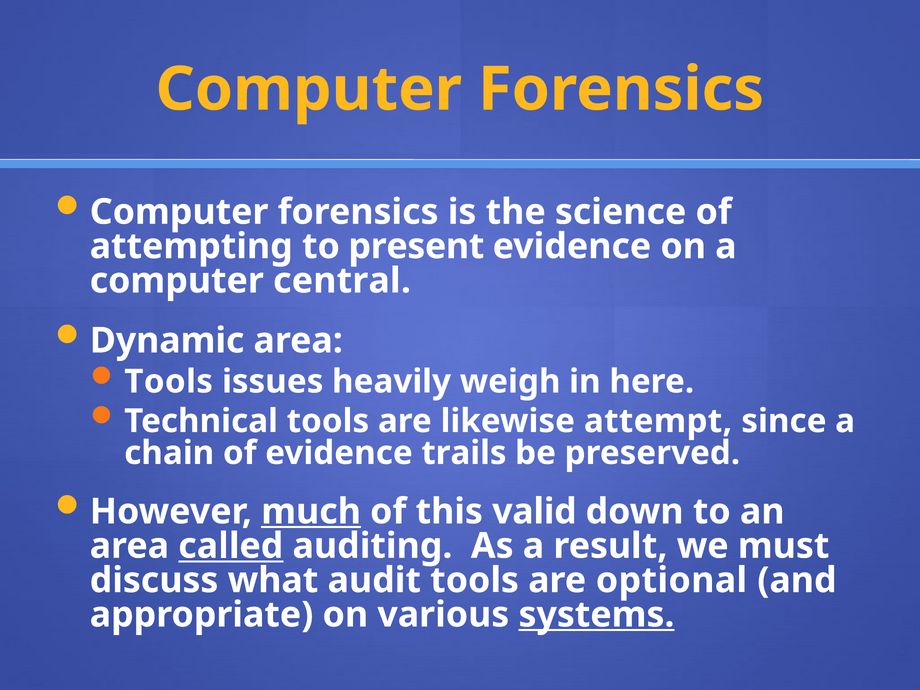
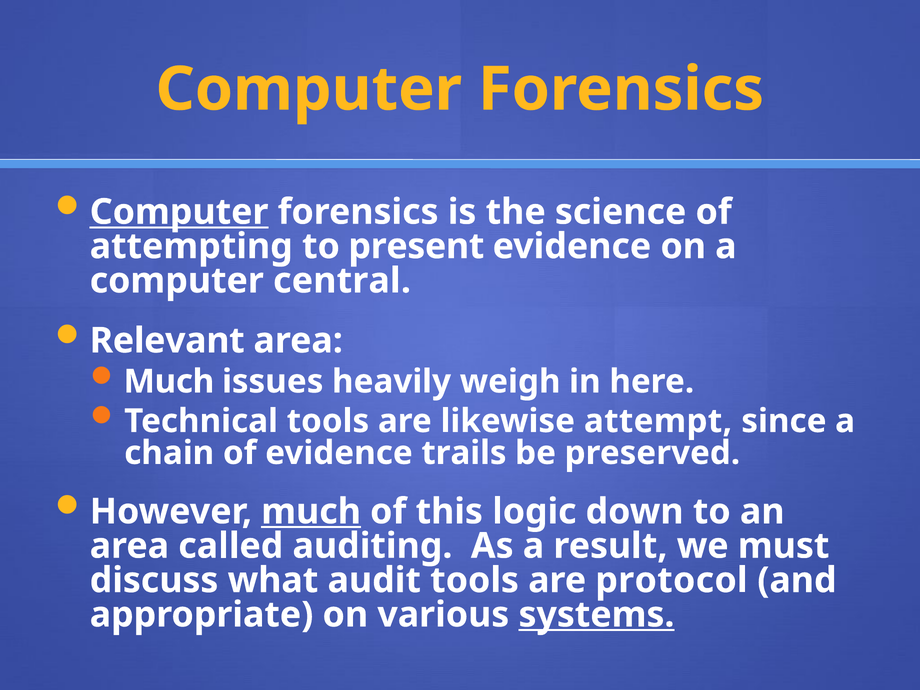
Computer underline: none -> present (179, 212)
Dynamic: Dynamic -> Relevant (167, 341)
Tools: Tools -> Much (169, 382)
valid: valid -> logic (534, 512)
called underline: present -> none (231, 546)
optional: optional -> protocol (672, 580)
